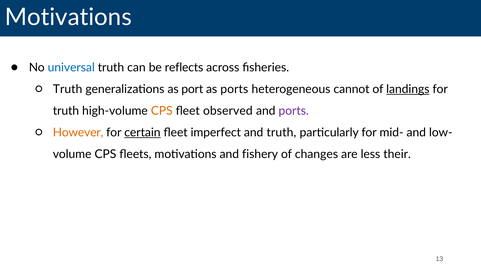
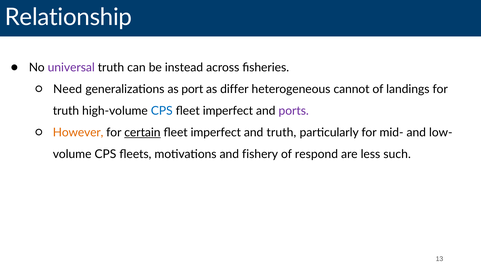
Motivations: Motivations -> Relationship (68, 17)
universal colour: blue -> purple (71, 67)
reflects: reflects -> instead (184, 67)
Truth: Truth -> Need (68, 89)
as ports: ports -> differ (234, 89)
landings underline: present -> none (408, 89)
CPS colour: orange -> blue (162, 111)
observed: observed -> imperfect (228, 111)
changes: changes -> respond (316, 154)
their: their -> such (397, 154)
